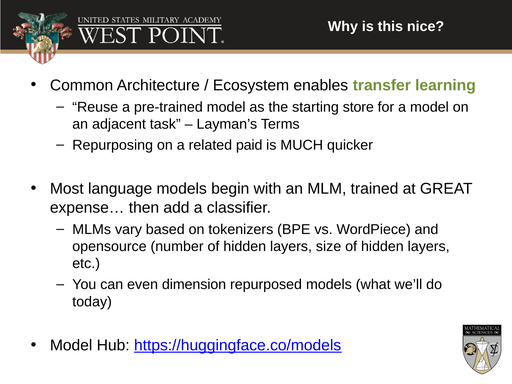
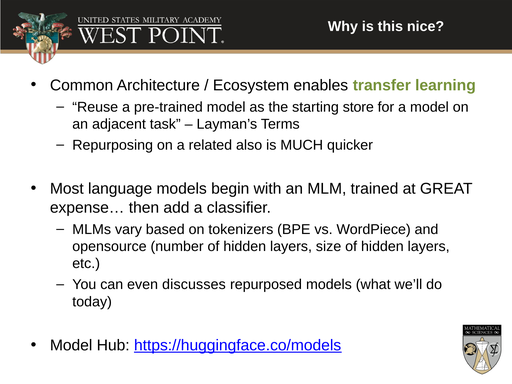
paid: paid -> also (249, 145)
dimension: dimension -> discusses (194, 285)
